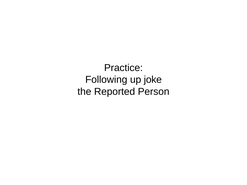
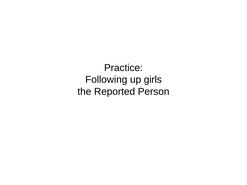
joke: joke -> girls (153, 80)
